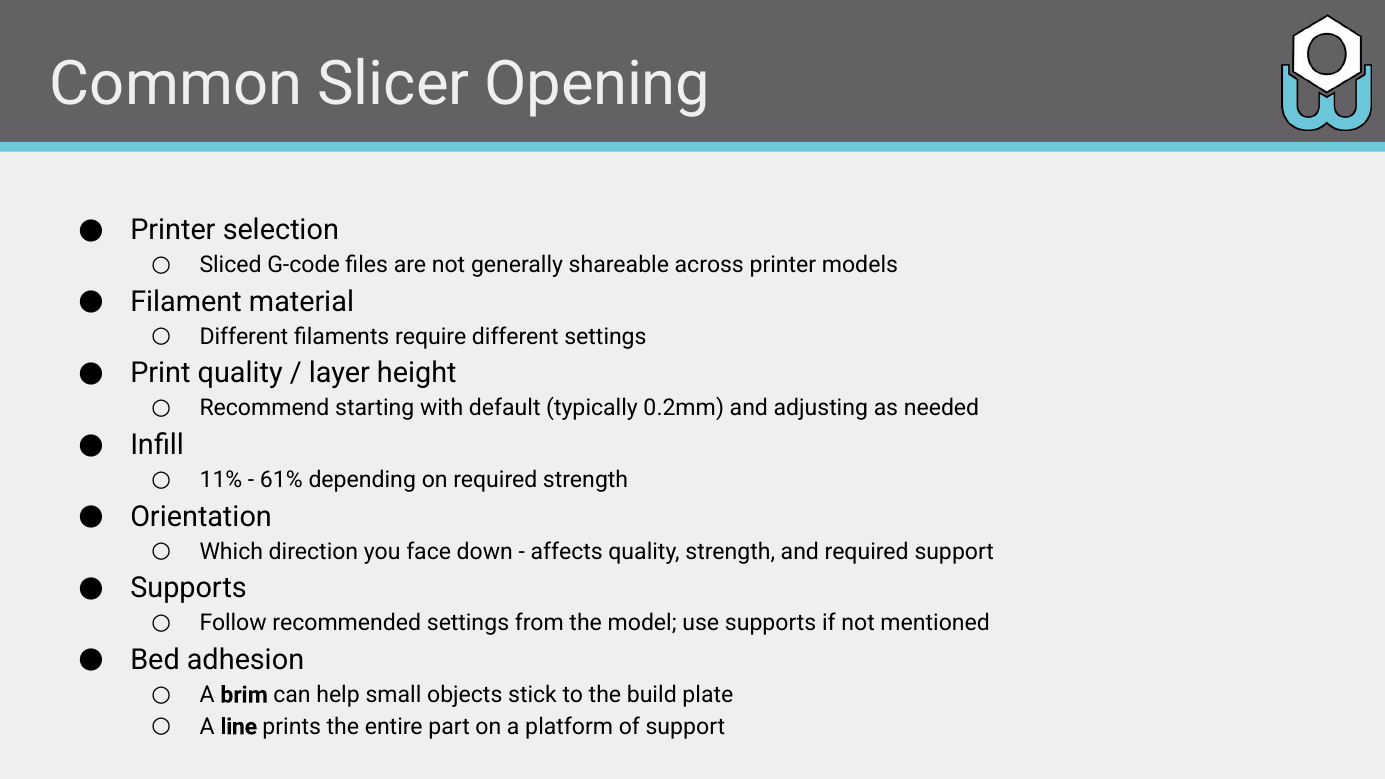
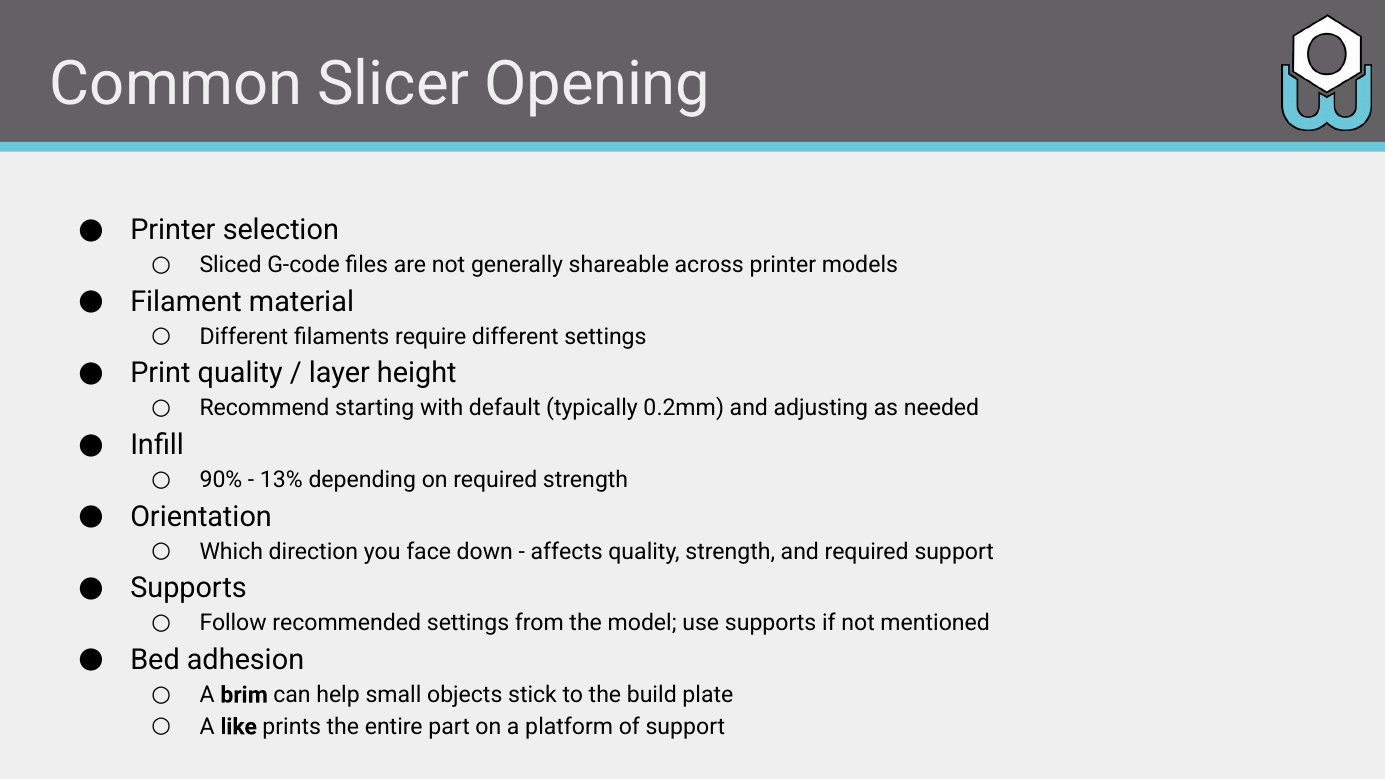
11%: 11% -> 90% (221, 480)
61%: 61% -> 13% (281, 480)
line: line -> like (239, 727)
